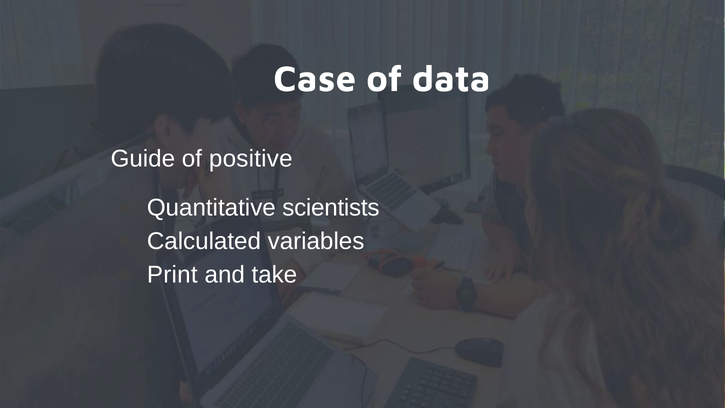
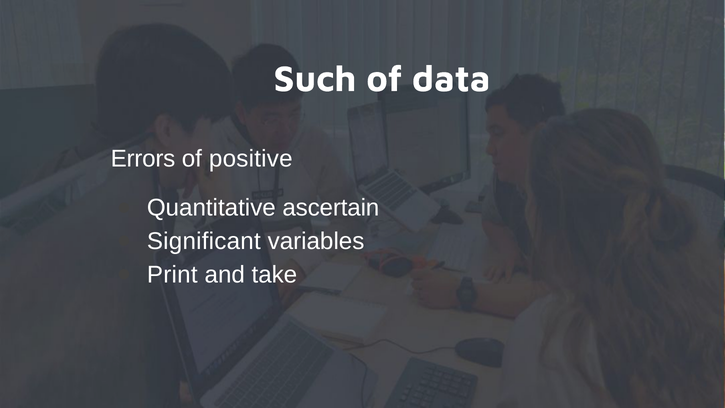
Case: Case -> Such (315, 79)
Guide: Guide -> Errors (143, 158)
scientists: scientists -> ascertain (331, 208)
Calculated: Calculated -> Significant (204, 241)
